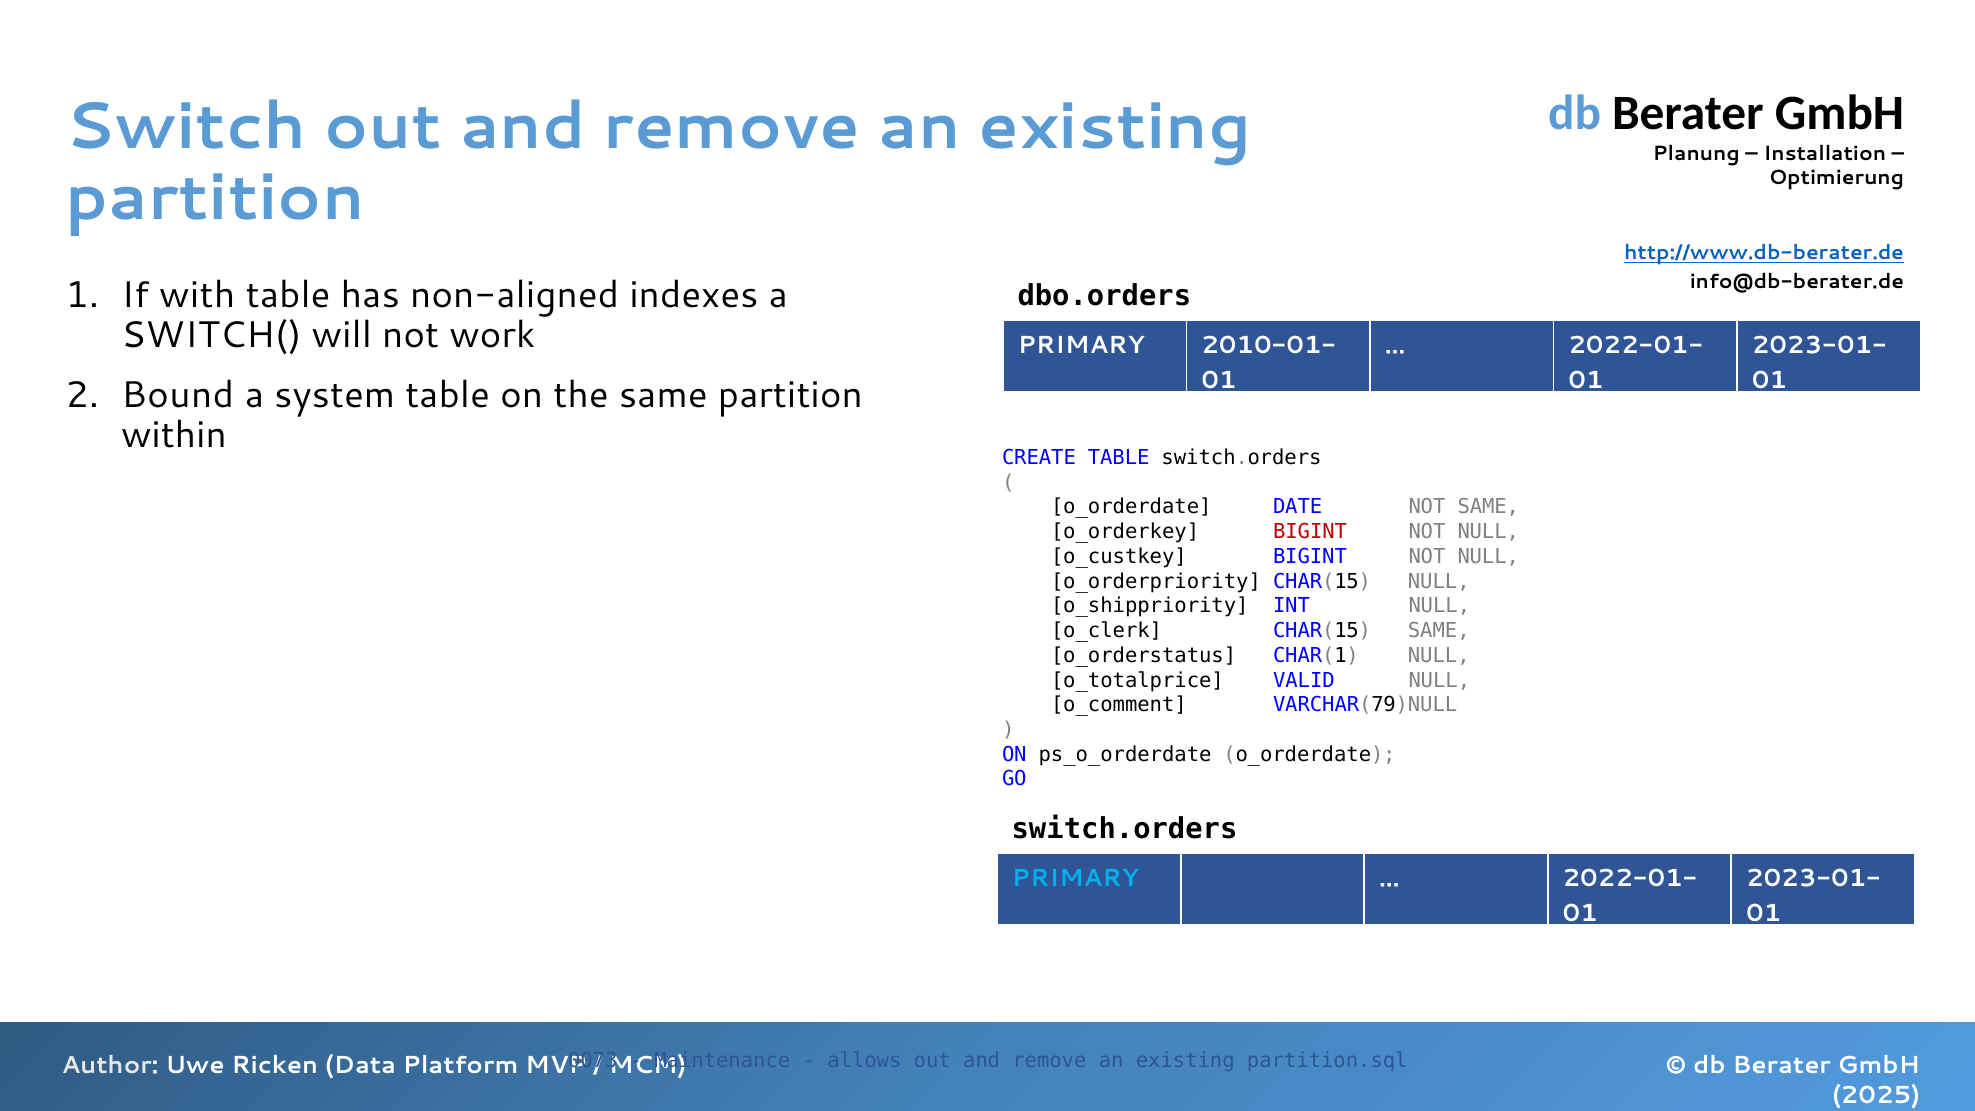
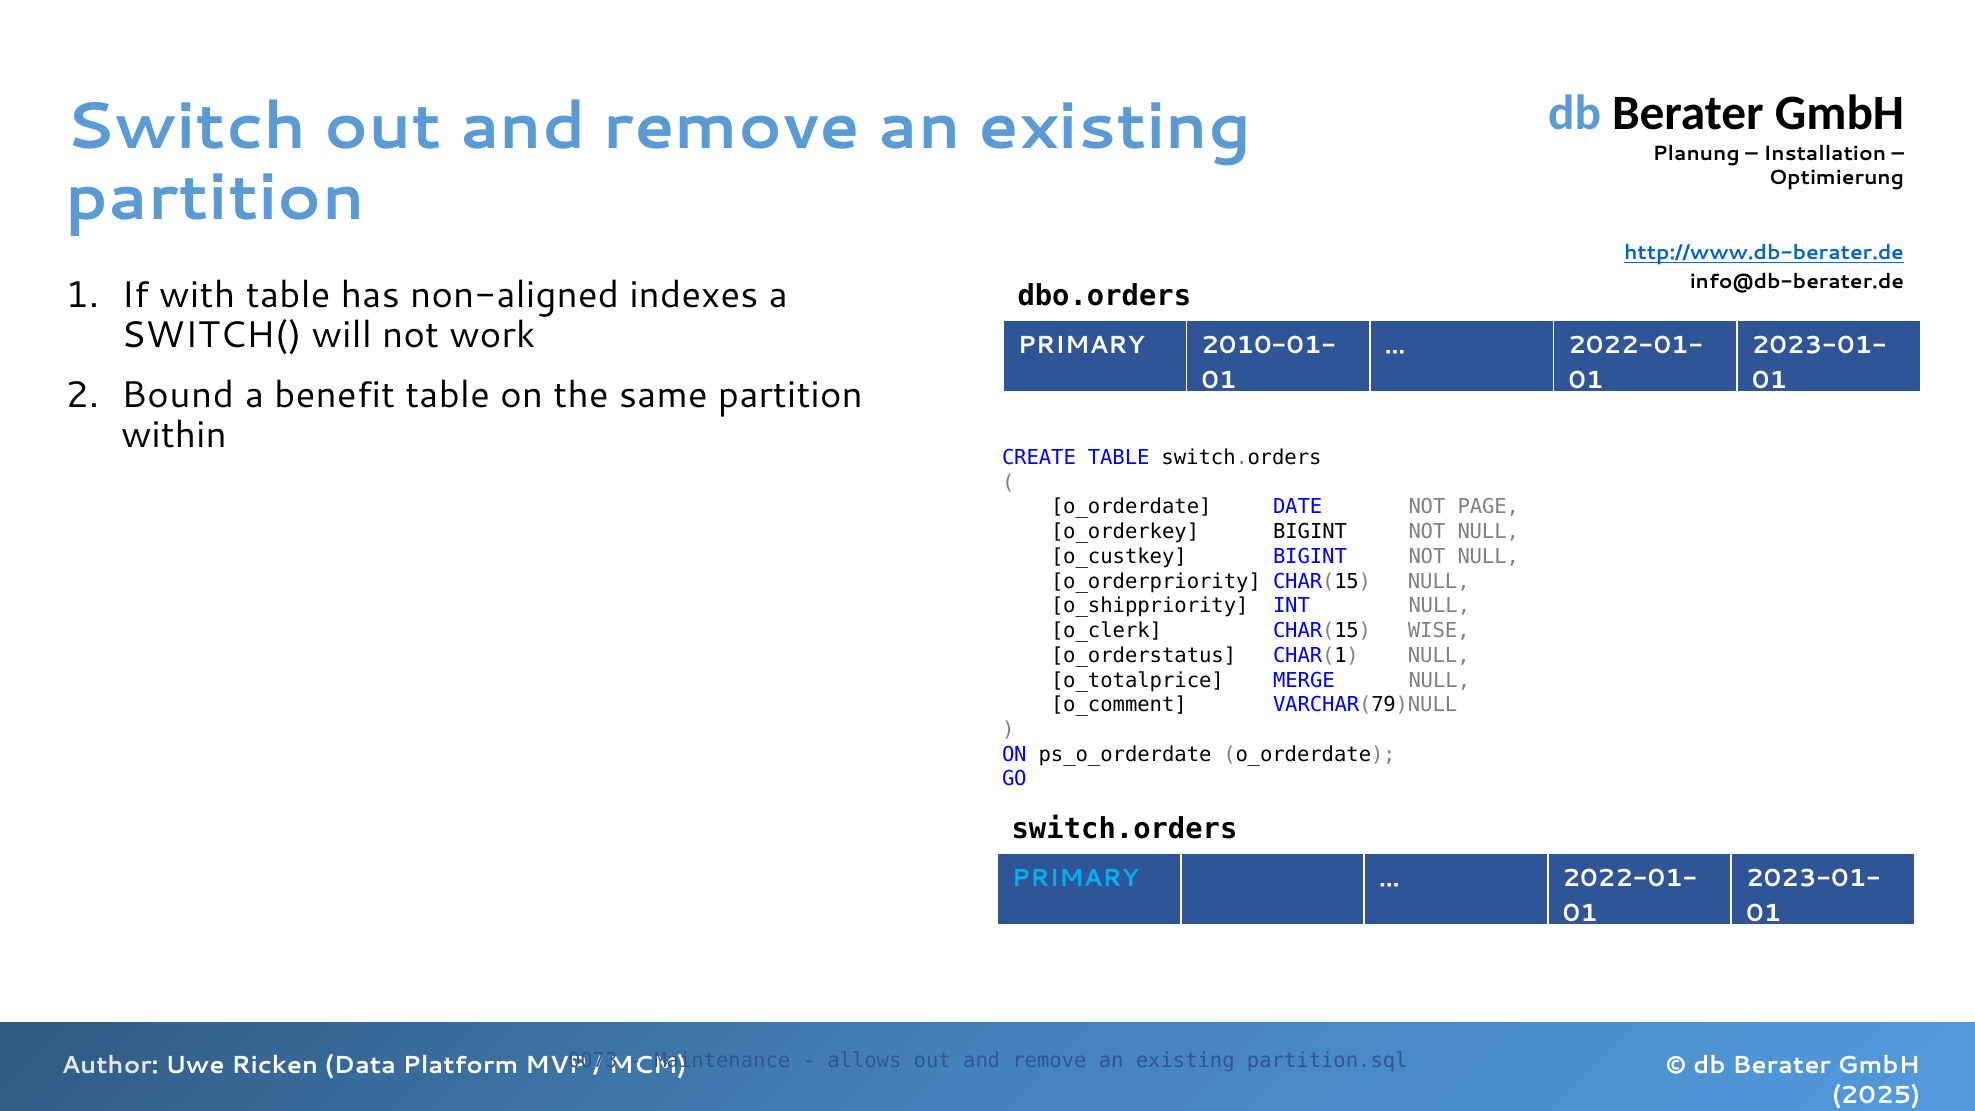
system: system -> benefit (335, 396)
NOT SAME: SAME -> PAGE (1488, 507)
BIGINT colour: red -> black (1310, 532)
CHAR(15 SAME: SAME -> WISE (1439, 631)
VALID: VALID -> MERGE (1304, 680)
